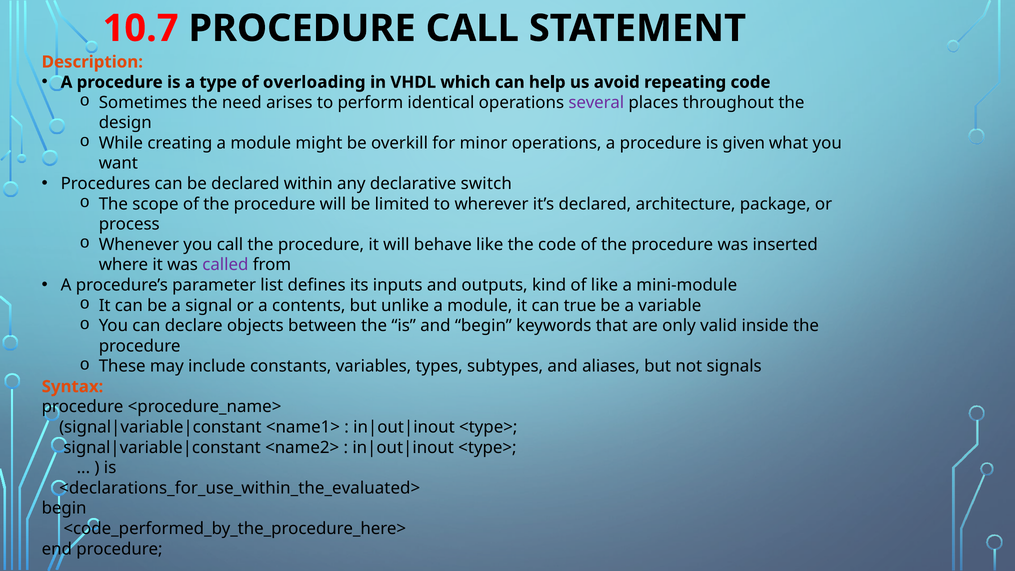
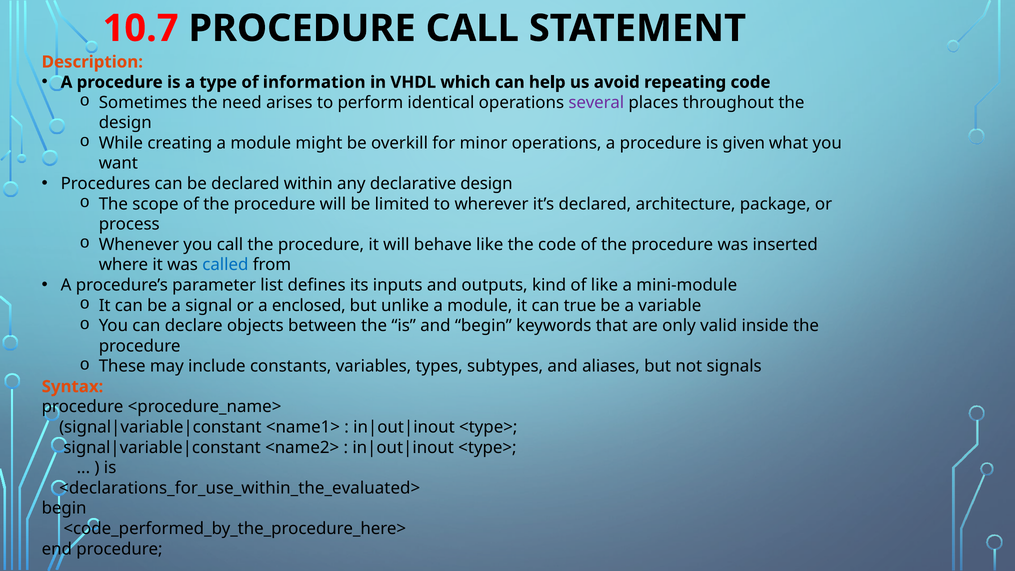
overloading: overloading -> information (314, 82)
declarative switch: switch -> design (486, 184)
called colour: purple -> blue (225, 265)
contents: contents -> enclosed (309, 305)
